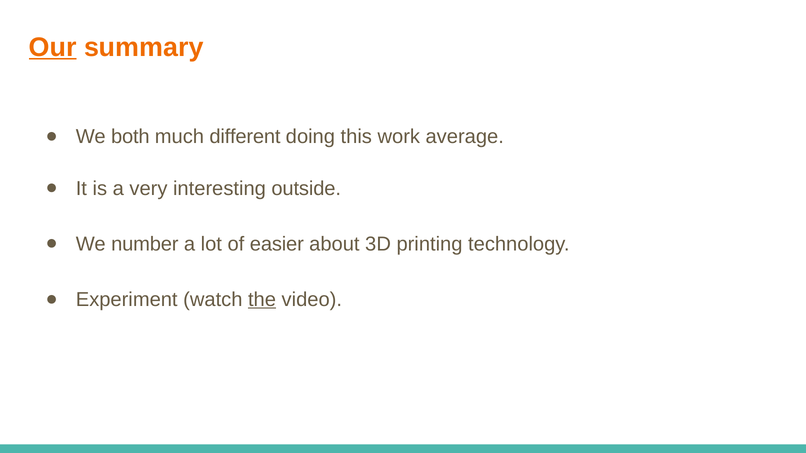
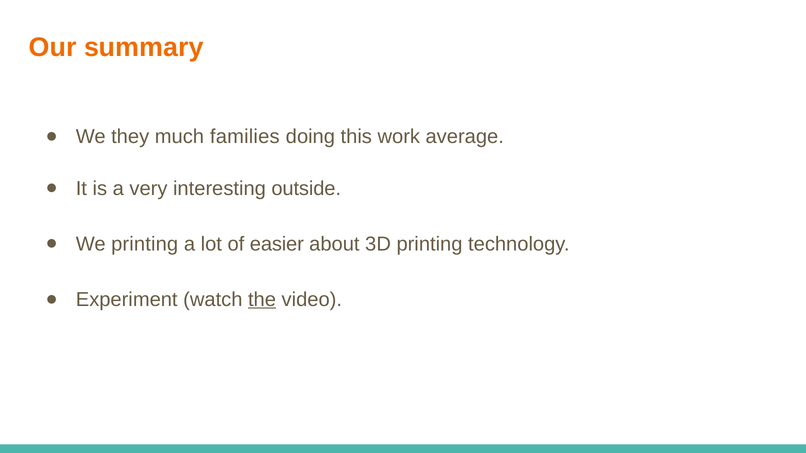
Our underline: present -> none (53, 47)
both: both -> they (130, 137)
different: different -> families (245, 137)
We number: number -> printing (145, 244)
